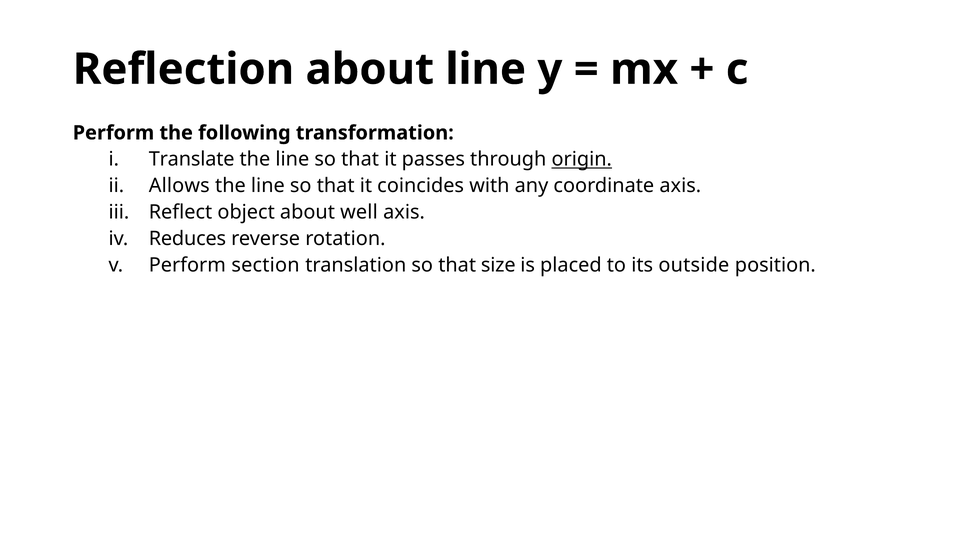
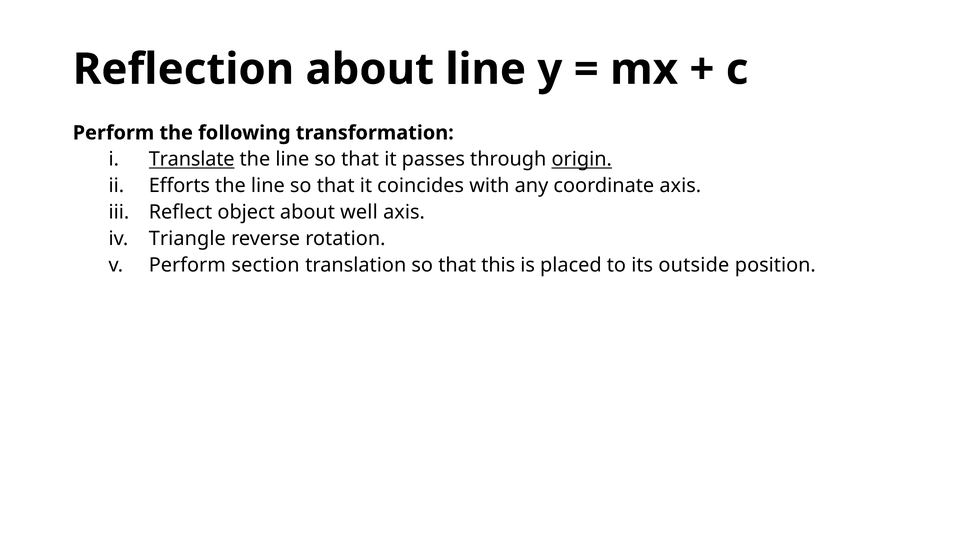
Translate underline: none -> present (192, 159)
Allows: Allows -> Efforts (179, 186)
Reduces: Reduces -> Triangle (187, 239)
size: size -> this (498, 265)
